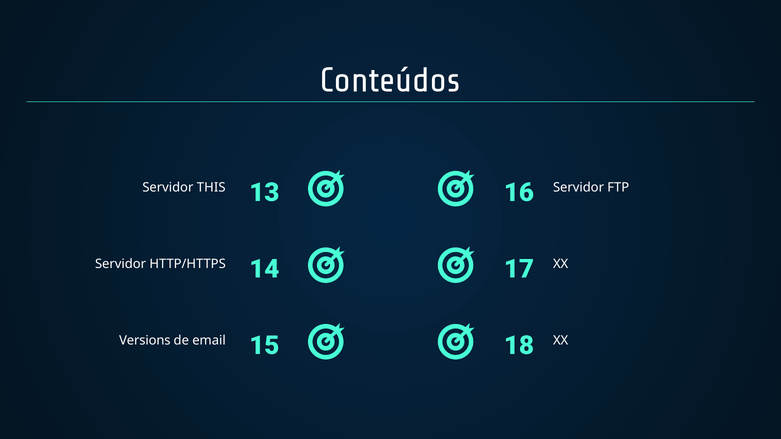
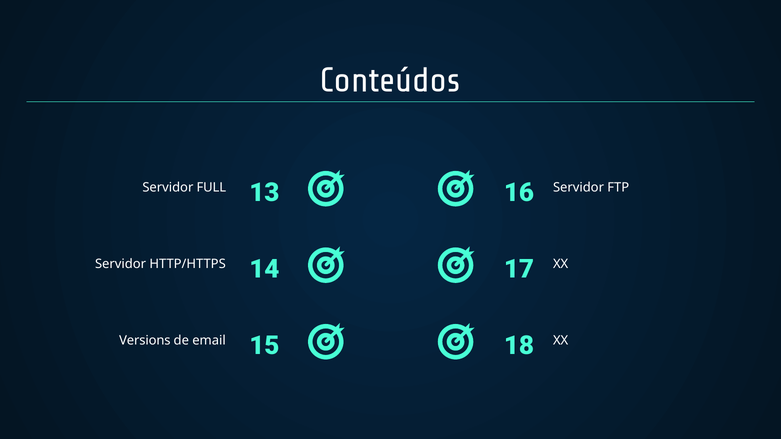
THIS: THIS -> FULL (211, 188)
